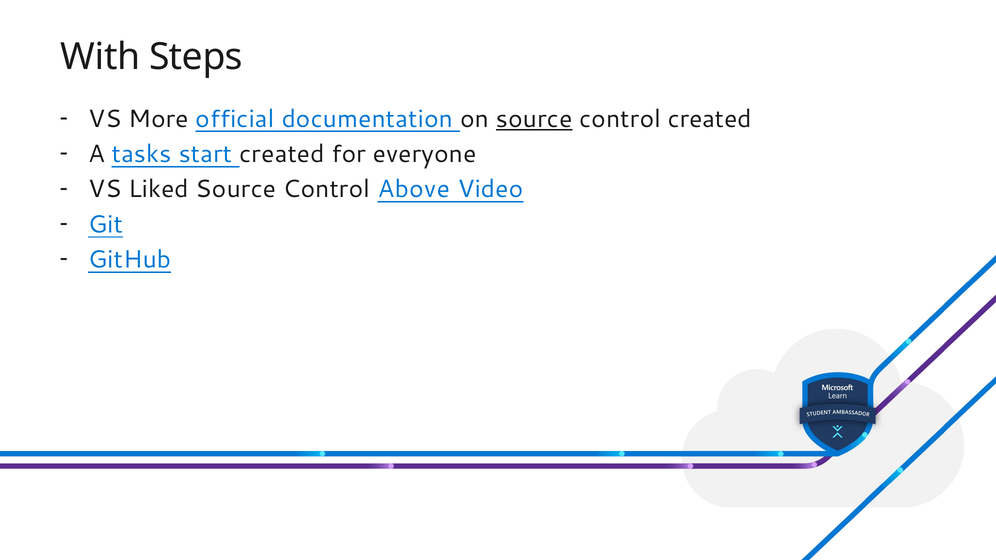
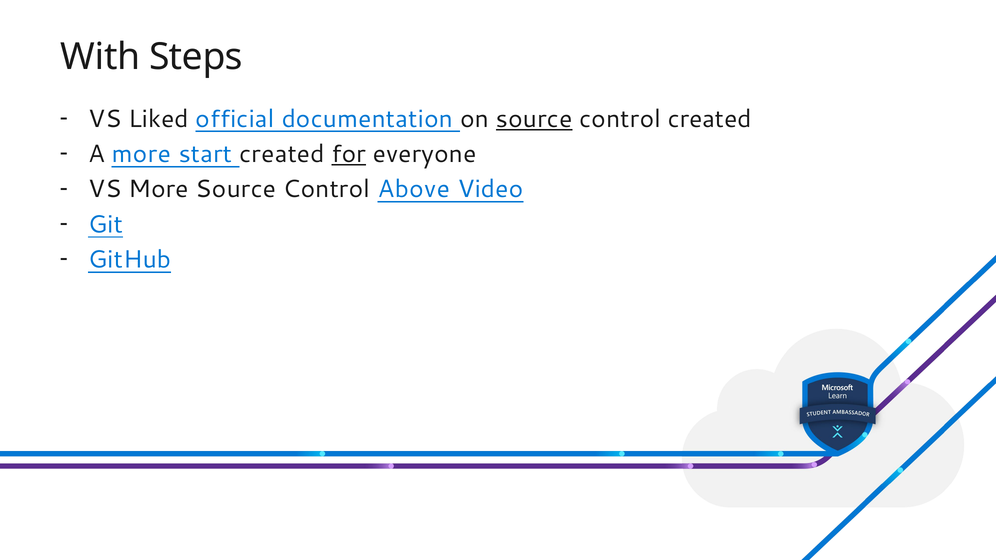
More: More -> Liked (159, 119)
A tasks: tasks -> more (142, 154)
for underline: none -> present (349, 154)
VS Liked: Liked -> More (159, 189)
